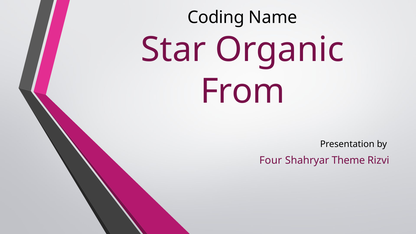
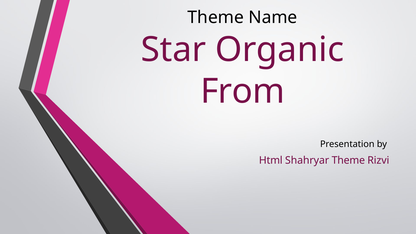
Coding: Coding -> Theme (216, 17)
Four: Four -> Html (271, 160)
